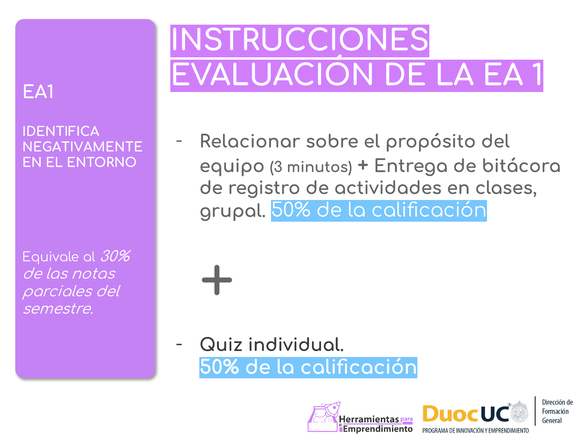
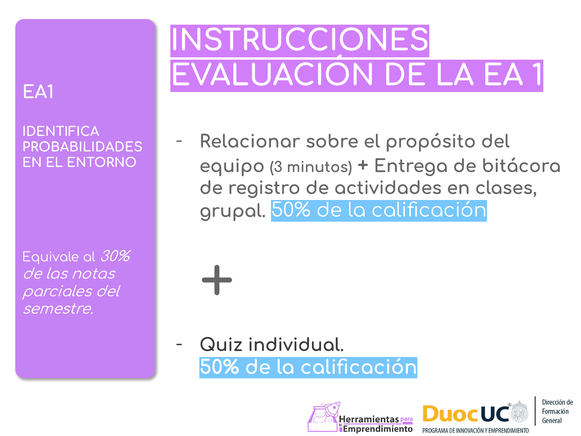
NEGATIVAMENTE: NEGATIVAMENTE -> PROBABILIDADES (82, 147)
